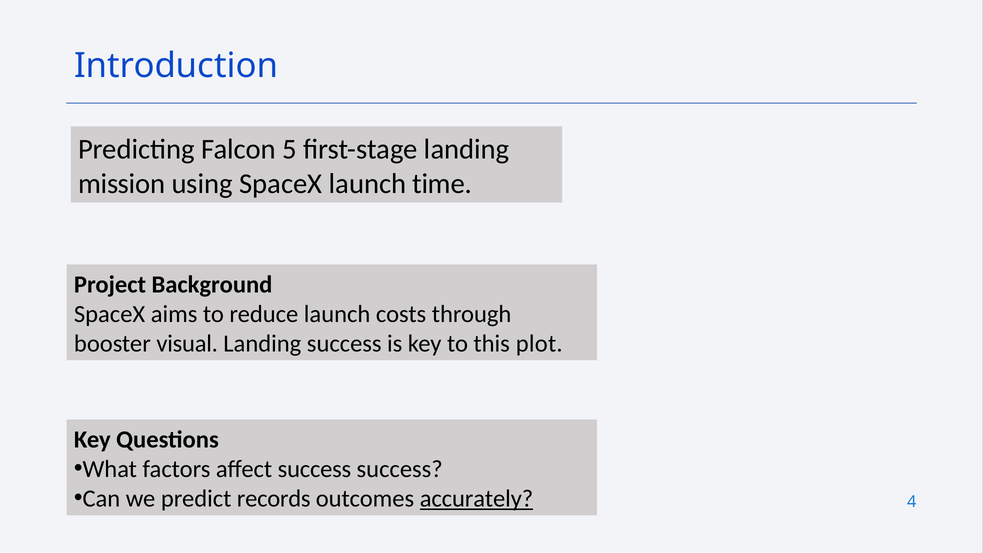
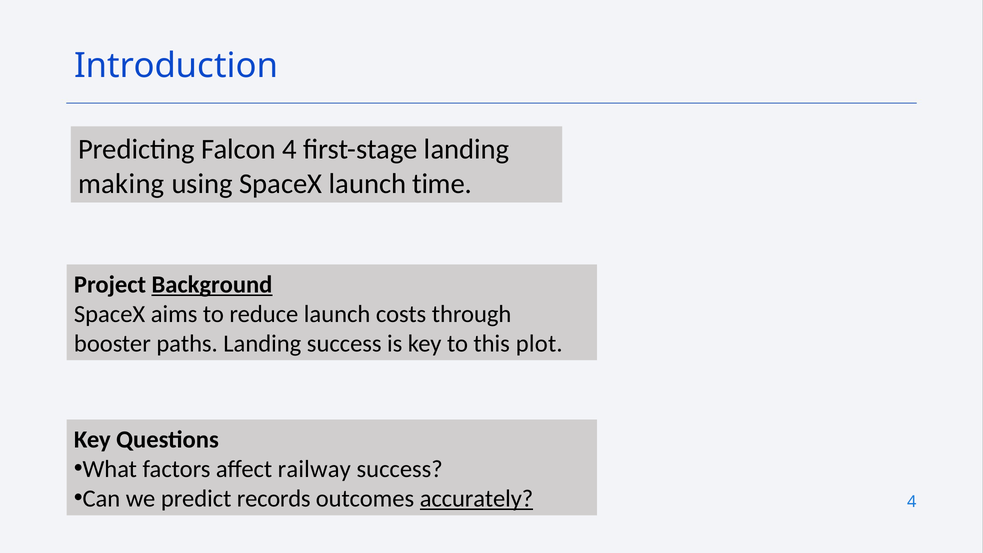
Falcon 5: 5 -> 4 (289, 149)
mission: mission -> making (121, 184)
Background underline: none -> present (212, 285)
visual: visual -> paths (187, 343)
affect success: success -> railway (314, 469)
